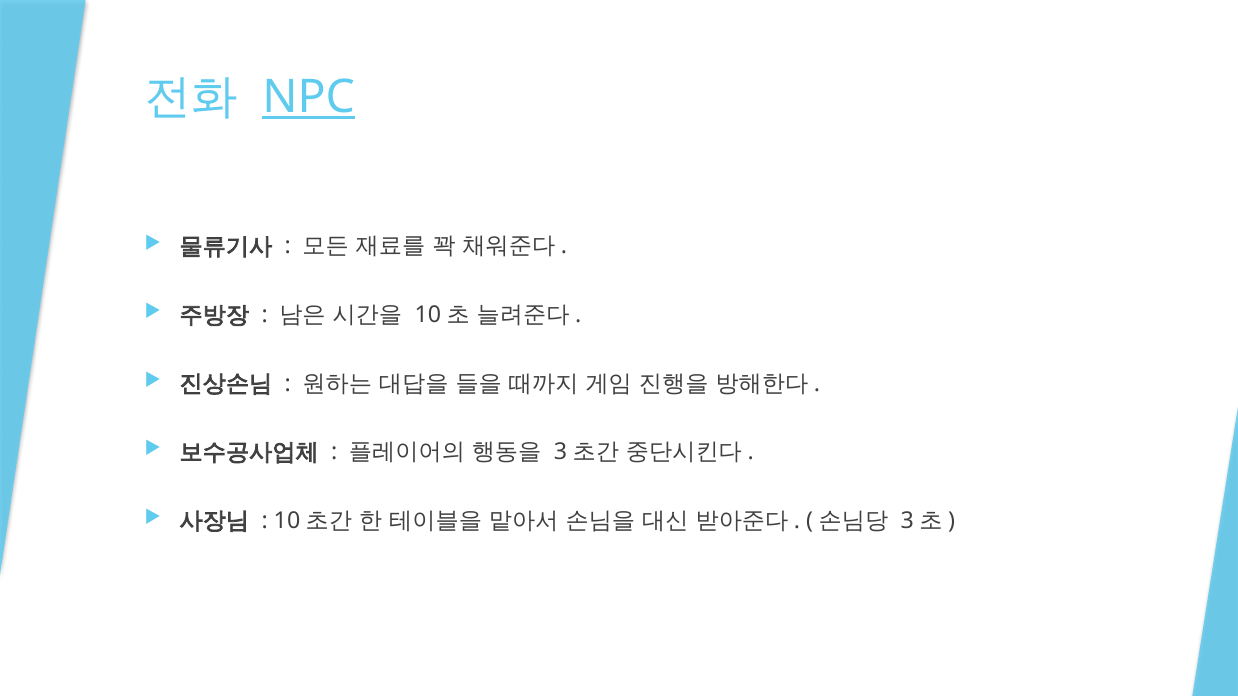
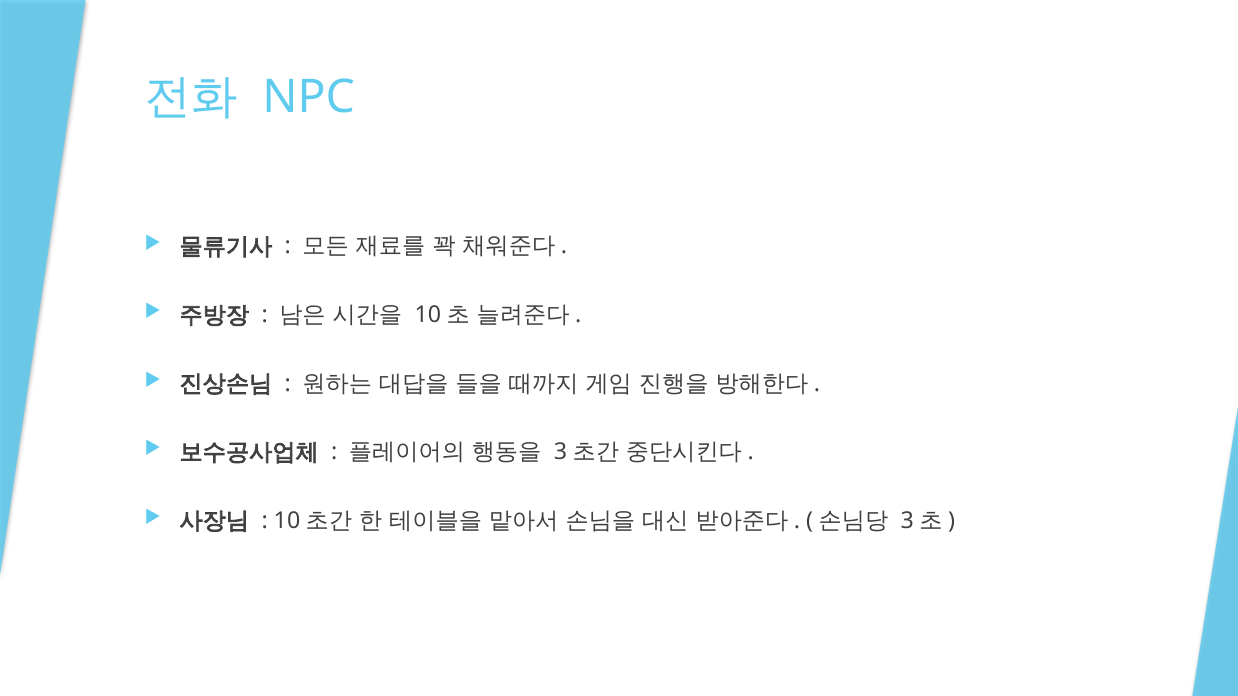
NPC underline: present -> none (309, 98)
